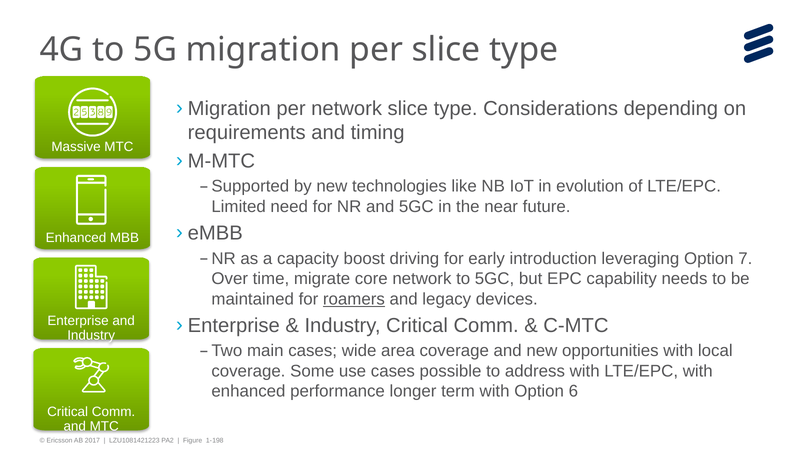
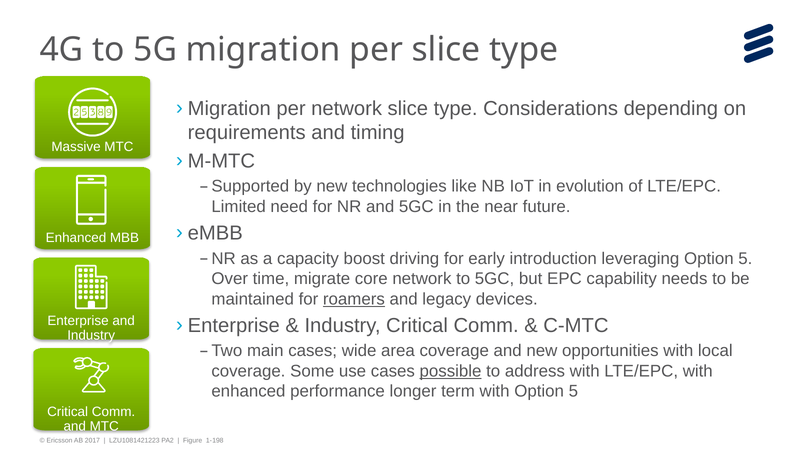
leveraging Option 7: 7 -> 5 (745, 259)
possible underline: none -> present (451, 371)
with Option 6: 6 -> 5 (573, 391)
